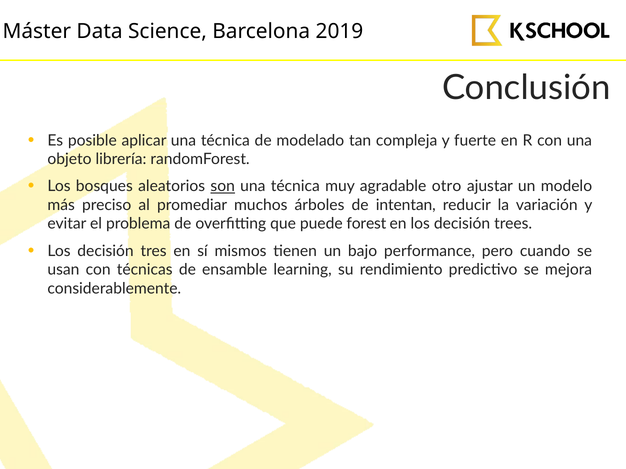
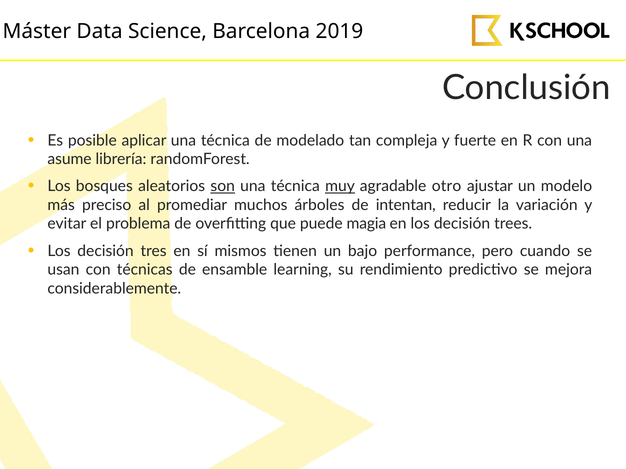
objeto: objeto -> asume (70, 159)
muy underline: none -> present (340, 187)
forest: forest -> magia (366, 224)
